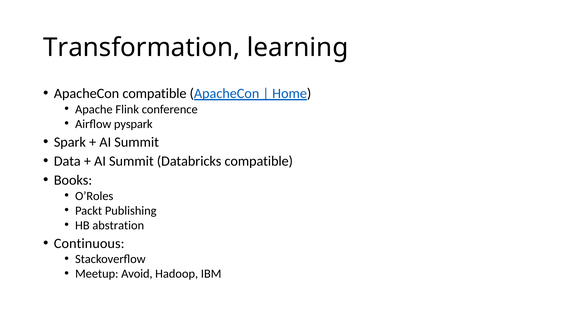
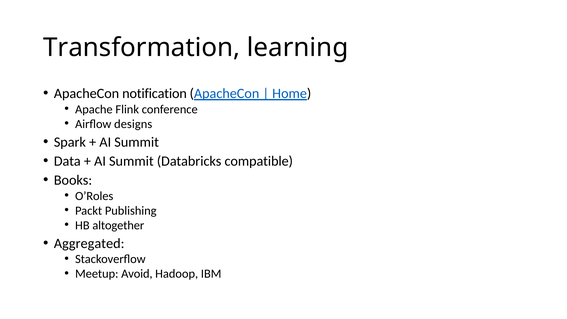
ApacheCon compatible: compatible -> notification (155, 94)
pyspark: pyspark -> designs (133, 124)
abstration: abstration -> altogether (118, 225)
Continuous: Continuous -> Aggregated (89, 243)
